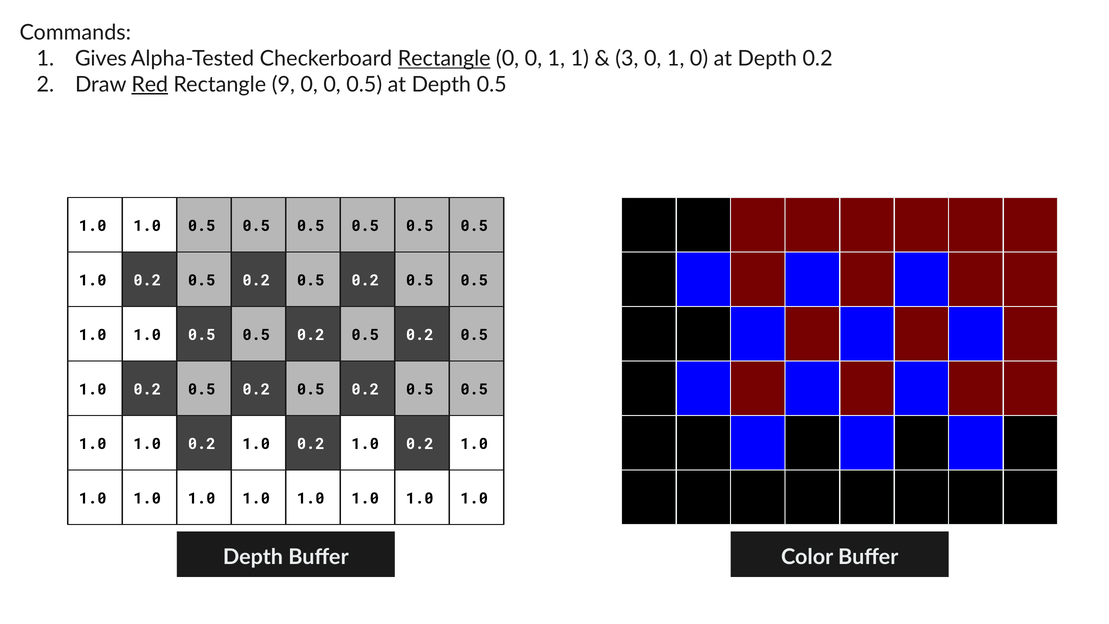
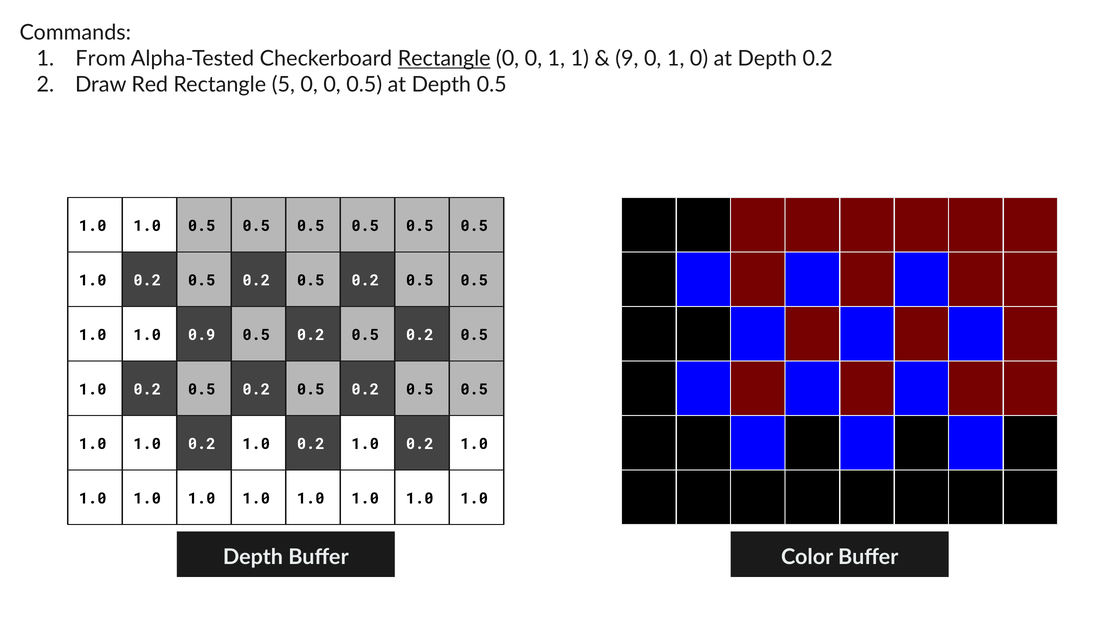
Gives: Gives -> From (101, 59)
3: 3 -> 9 (627, 59)
Red underline: present -> none (150, 85)
9: 9 -> 5 (283, 85)
0.5: 0.5 -> 0.9 (202, 335)
